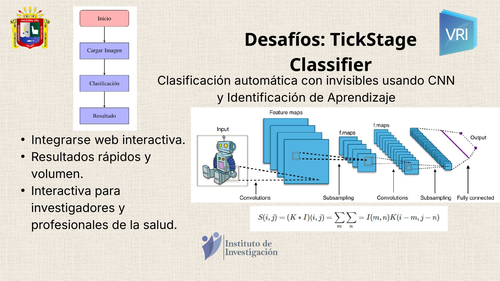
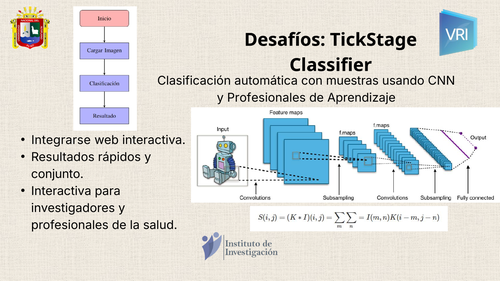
invisibles: invisibles -> muestras (352, 81)
Identificación: Identificación -> Profesionales (266, 98)
volumen: volumen -> conjunto (57, 174)
